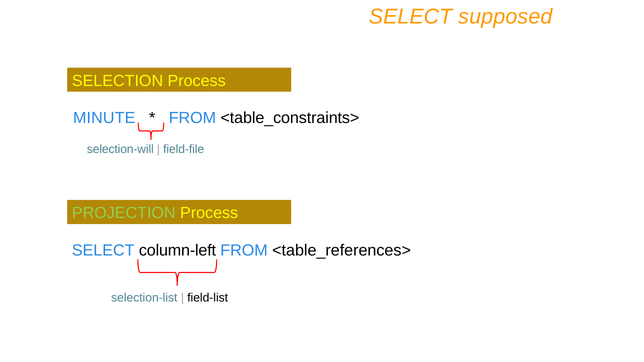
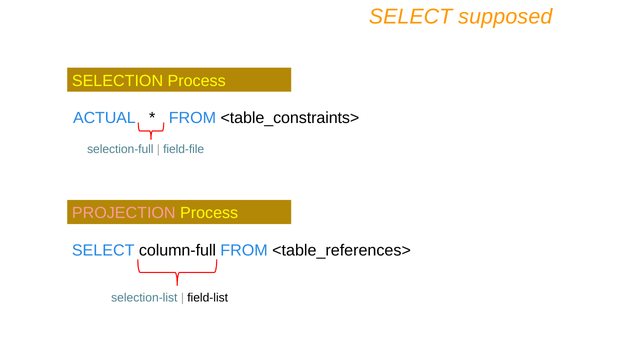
MINUTE: MINUTE -> ACTUAL (104, 118)
selection-will: selection-will -> selection-full (120, 149)
PROJECTION colour: light green -> pink (124, 213)
column-left: column-left -> column-full (177, 251)
